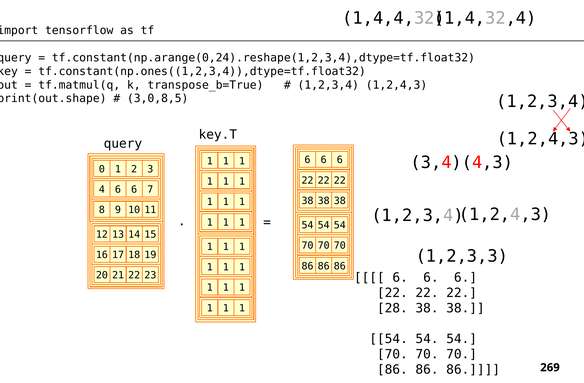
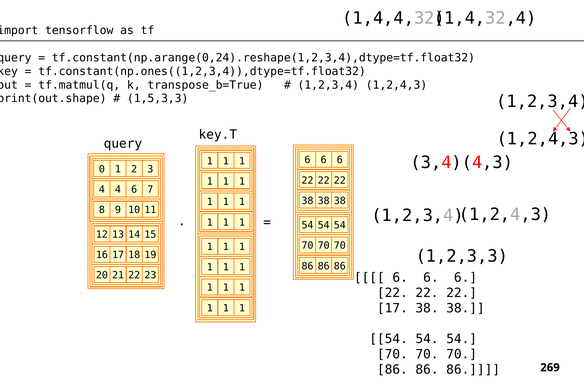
3,0,8,5: 3,0,8,5 -> 1,5,3,3 (158, 99)
4 6: 6 -> 4 (118, 190)
28: 28 -> 17 (392, 309)
